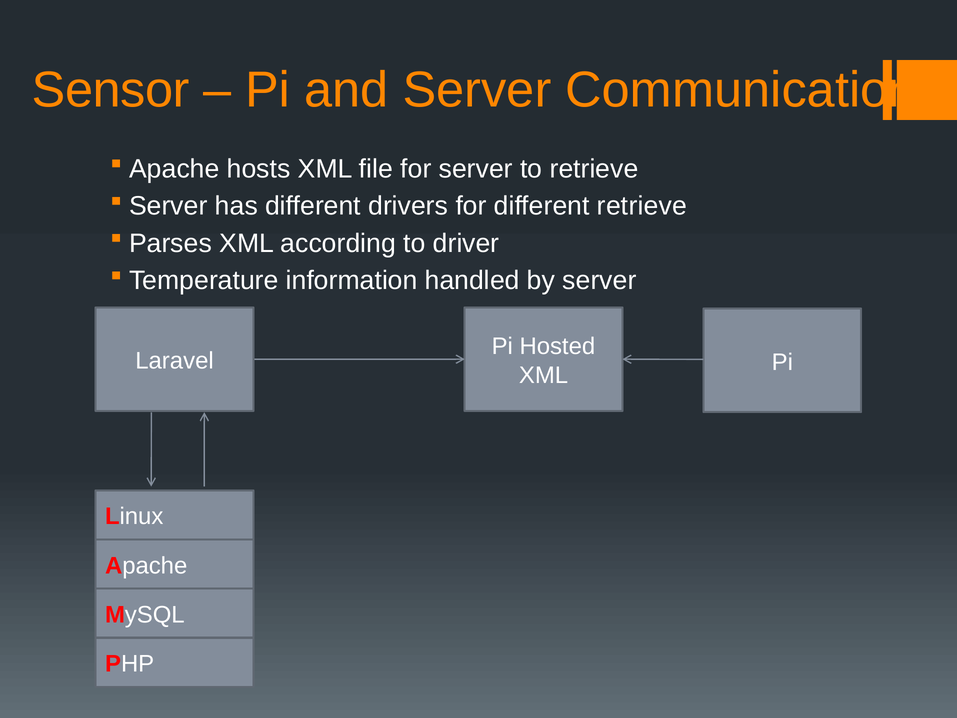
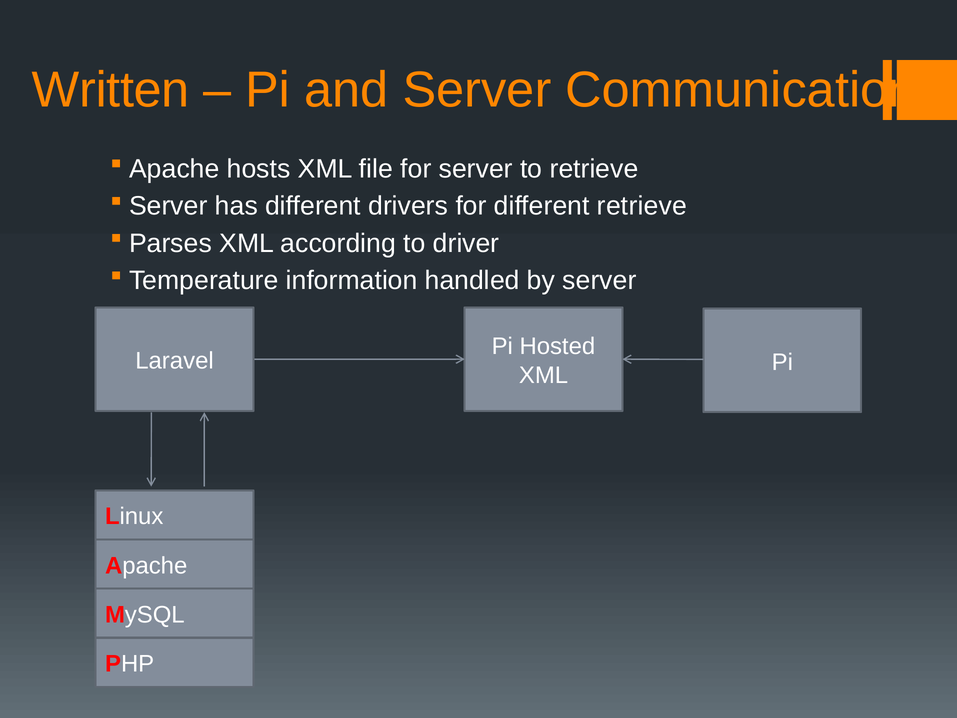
Sensor: Sensor -> Written (111, 90)
